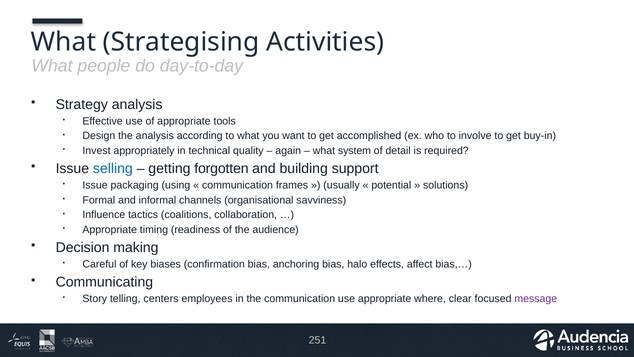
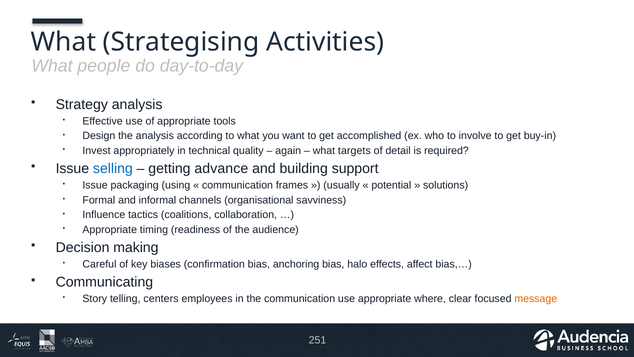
system: system -> targets (354, 151)
forgotten: forgotten -> advance (221, 169)
message colour: purple -> orange (536, 299)
